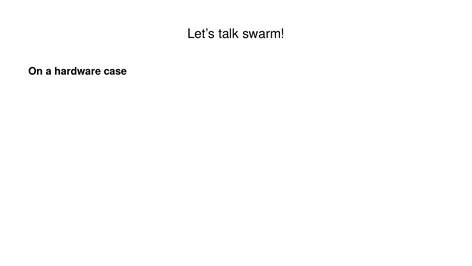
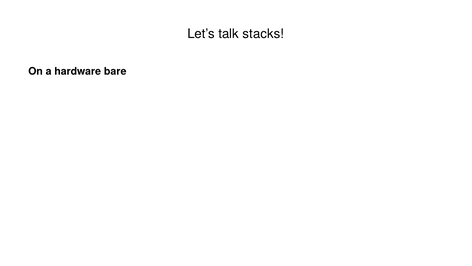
swarm: swarm -> stacks (263, 34)
case: case -> bare (115, 71)
